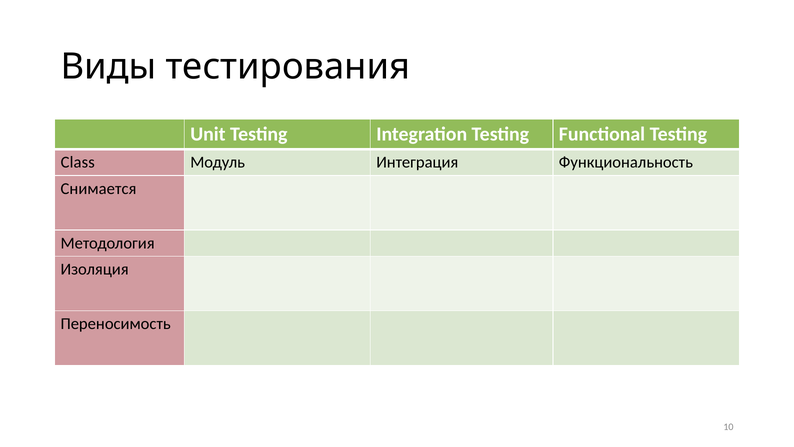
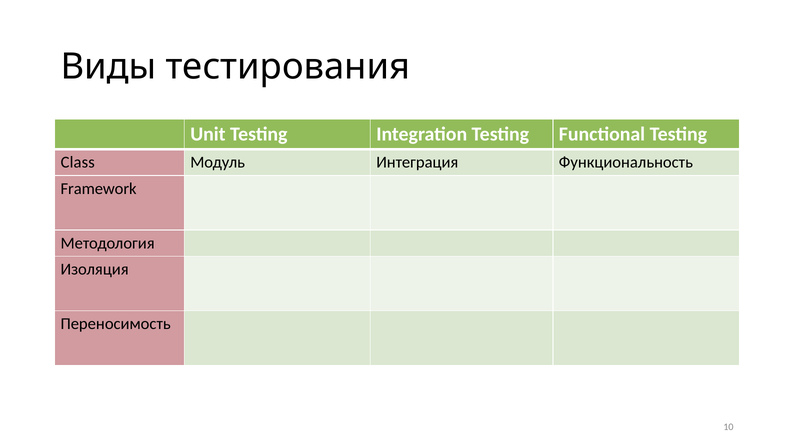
Снимается: Снимается -> Framework (99, 189)
